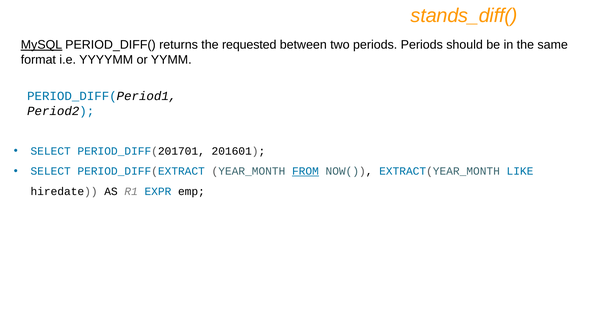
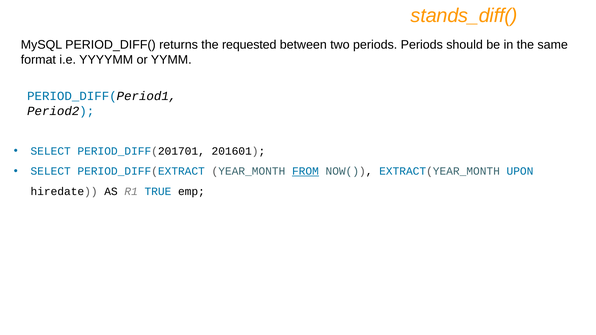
MySQL underline: present -> none (41, 45)
LIKE: LIKE -> UPON (520, 171)
EXPR: EXPR -> TRUE (158, 192)
